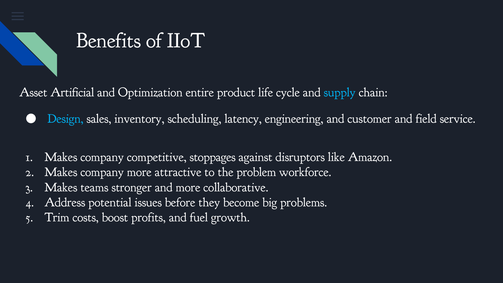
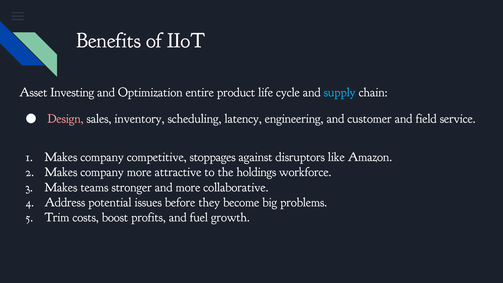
Artificial: Artificial -> Investing (72, 92)
Design colour: light blue -> pink (65, 119)
problem: problem -> holdings (256, 172)
